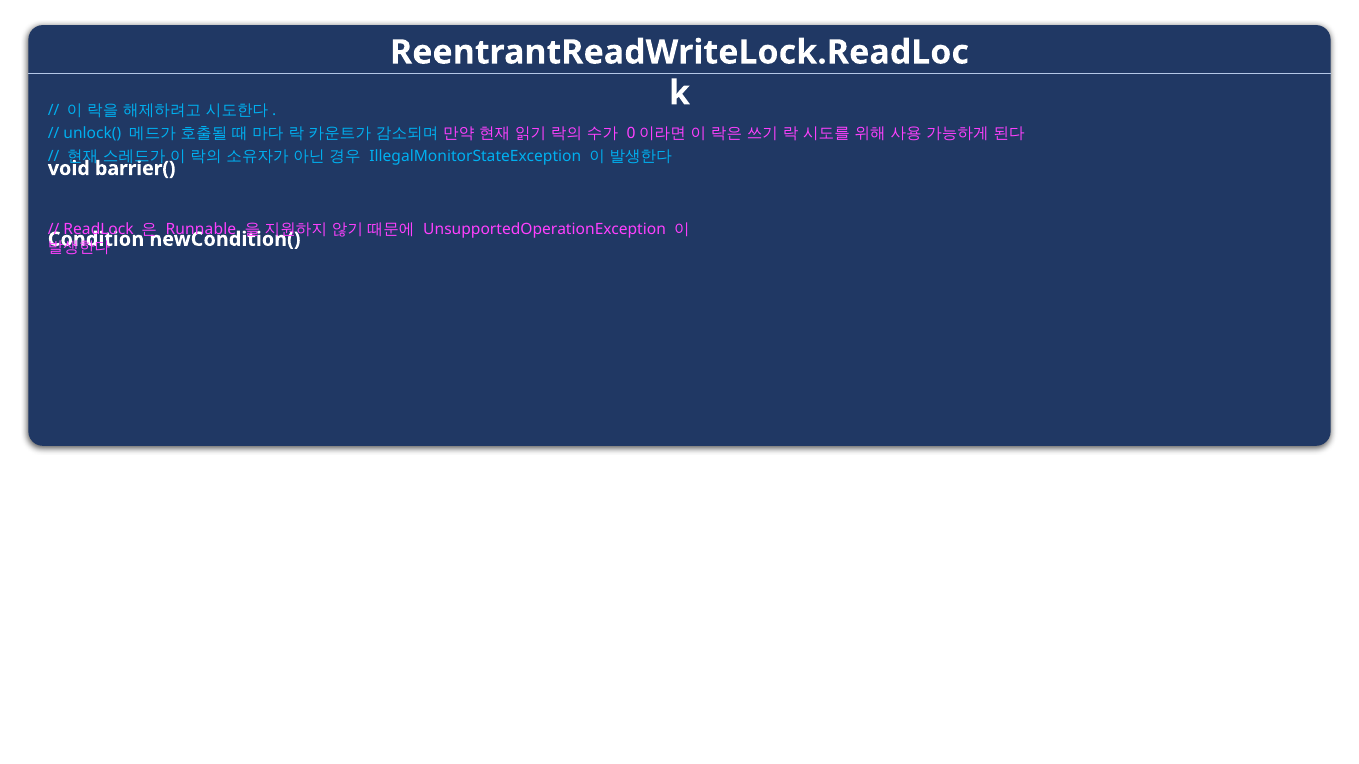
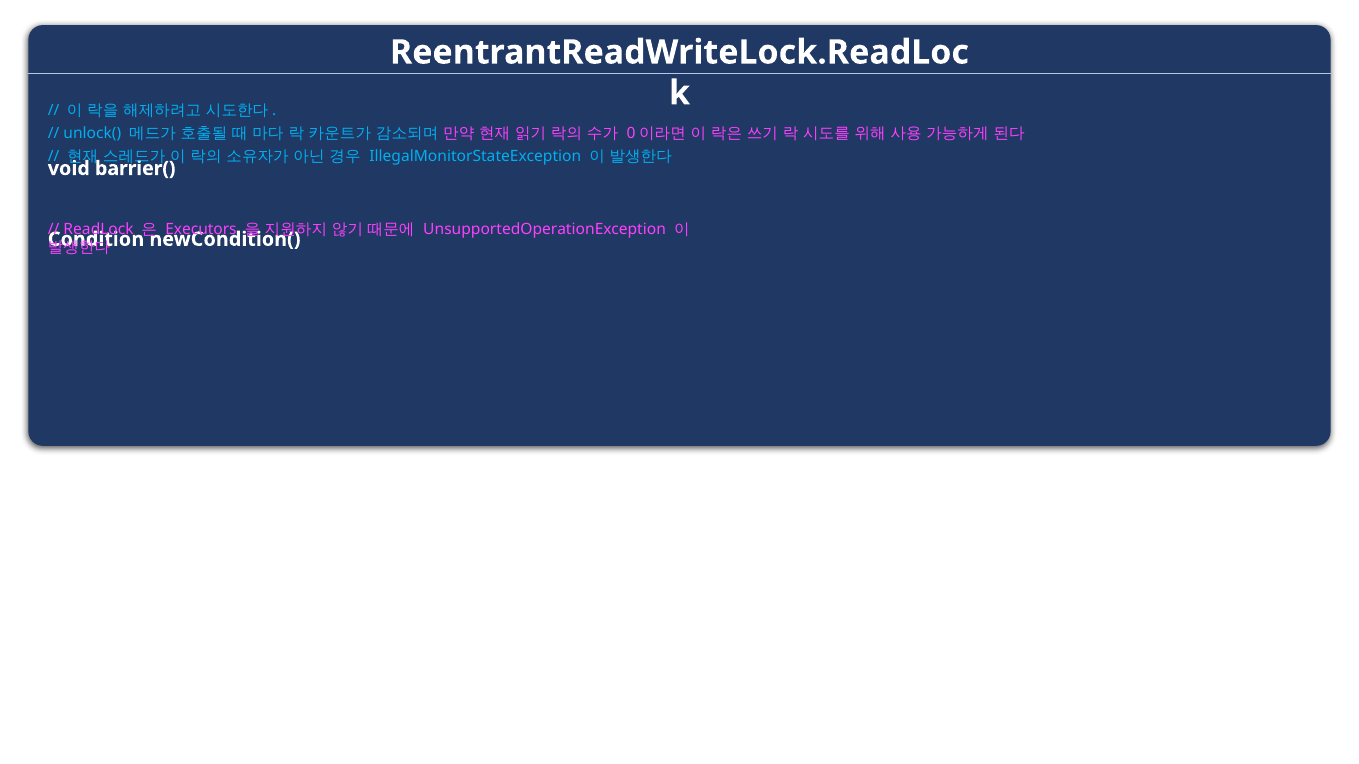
Runnable: Runnable -> Executors (201, 229)
